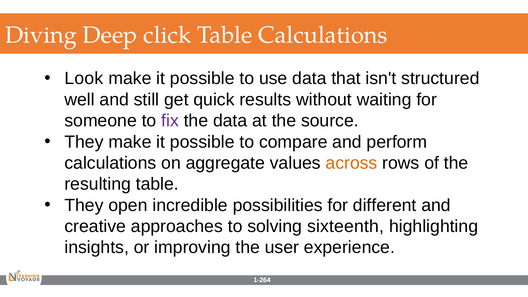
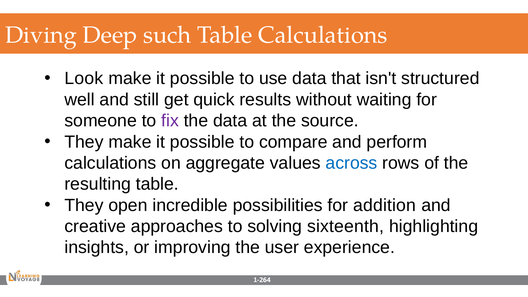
click: click -> such (167, 35)
across colour: orange -> blue (352, 163)
different: different -> addition (385, 205)
